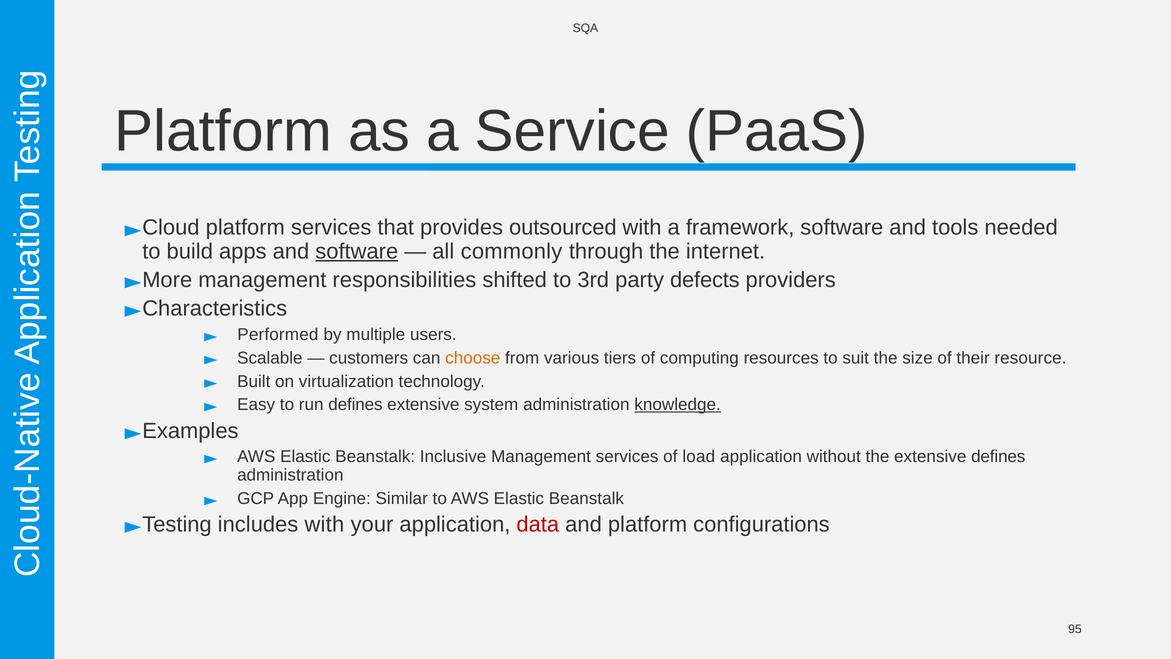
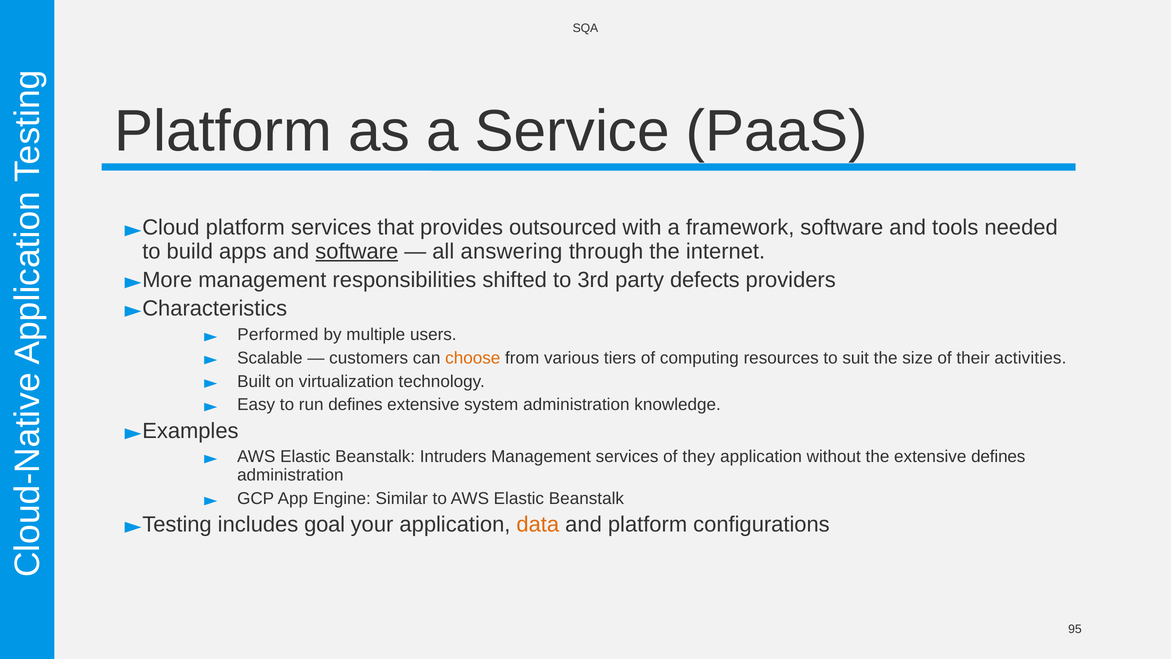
commonly: commonly -> answering (512, 251)
resource: resource -> activities (1030, 358)
knowledge underline: present -> none (678, 405)
Inclusive: Inclusive -> Intruders (453, 457)
load: load -> they (699, 457)
includes with: with -> goal (325, 524)
data colour: red -> orange (538, 524)
